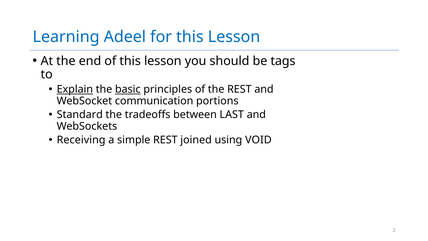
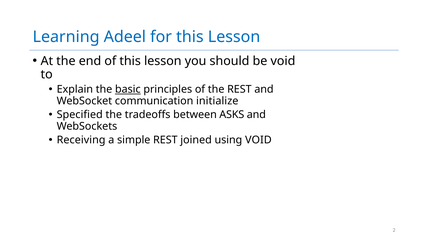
be tags: tags -> void (283, 61)
Explain underline: present -> none (75, 89)
portions: portions -> initialize (217, 101)
Standard: Standard -> Specified (80, 115)
LAST: LAST -> ASKS (232, 115)
